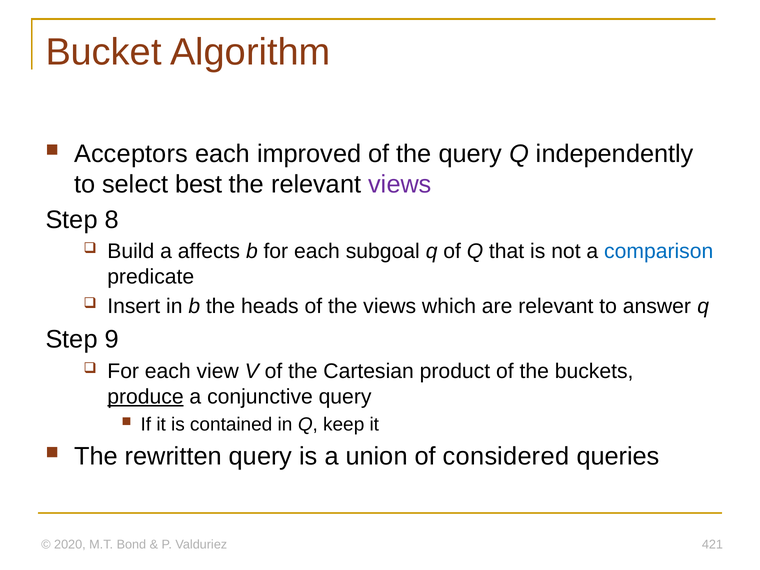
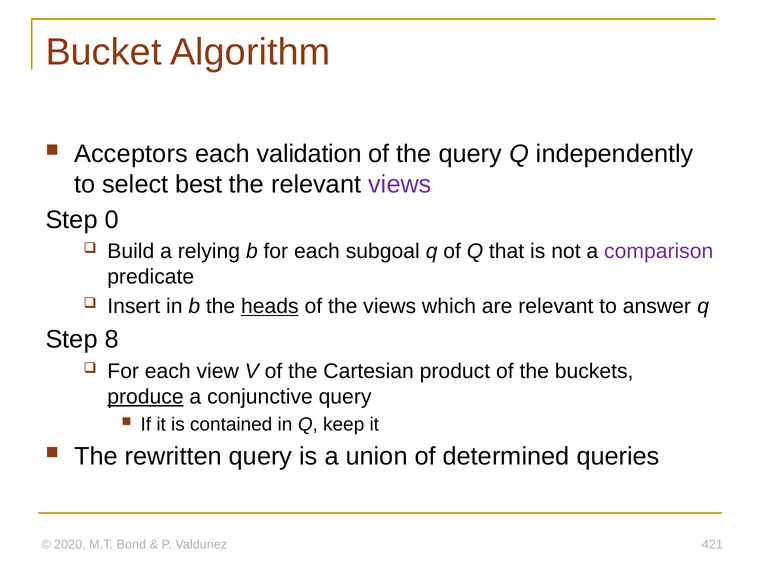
improved: improved -> validation (309, 154)
8: 8 -> 0 (112, 220)
affects: affects -> relying (209, 251)
comparison colour: blue -> purple (659, 251)
heads underline: none -> present (270, 306)
9: 9 -> 8 (112, 340)
considered: considered -> determined (506, 457)
